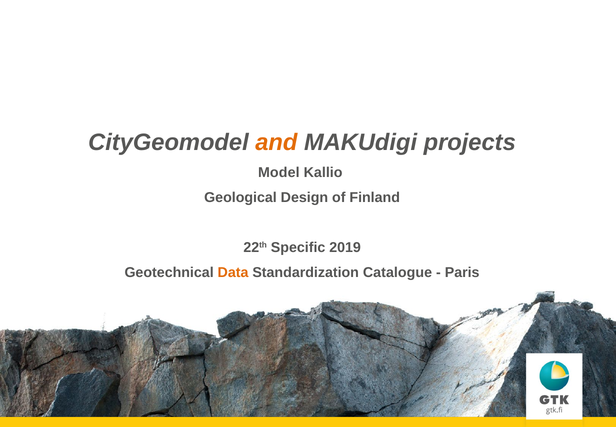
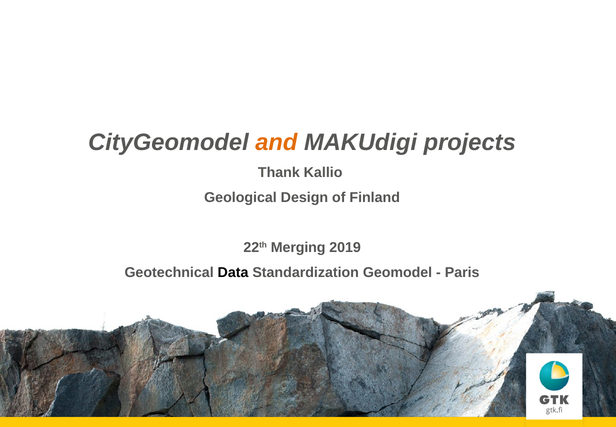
Model: Model -> Thank (279, 172)
Specific: Specific -> Merging (298, 247)
Data colour: orange -> black (233, 272)
Catalogue: Catalogue -> Geomodel (398, 272)
